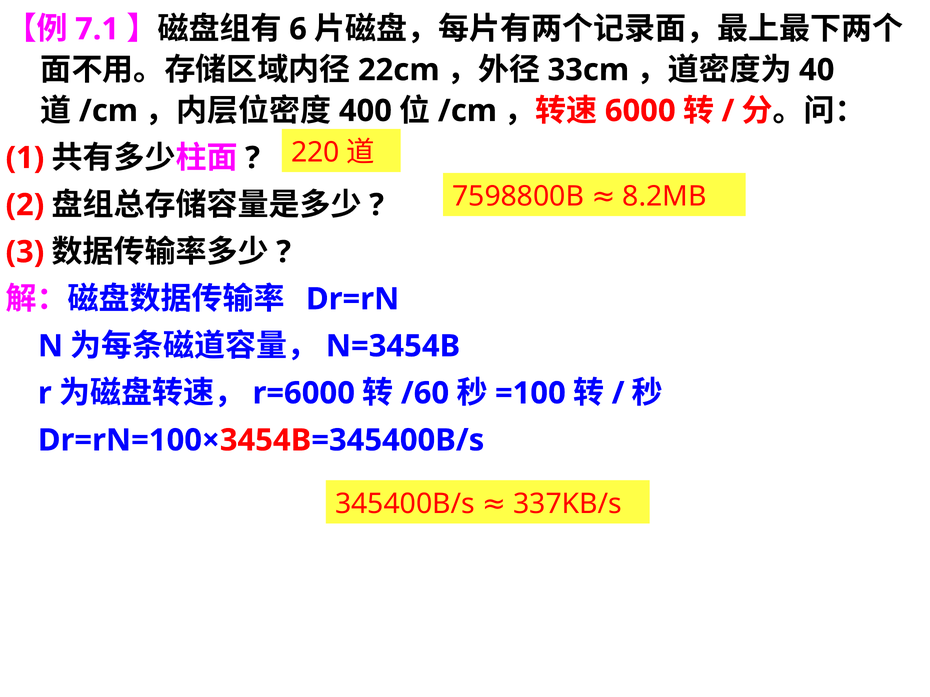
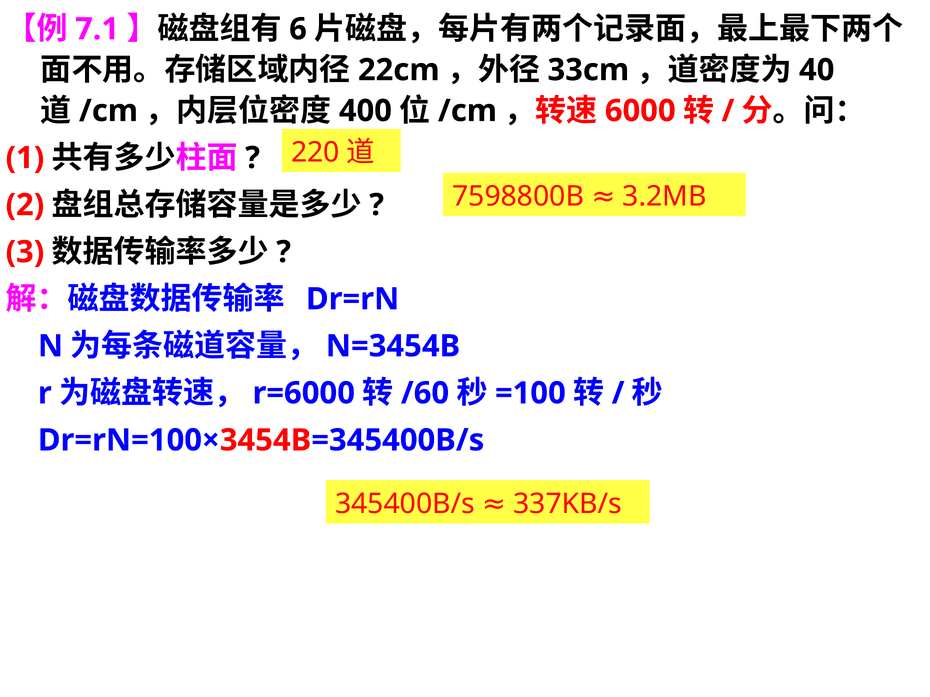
8.2MB: 8.2MB -> 3.2MB (665, 197)
